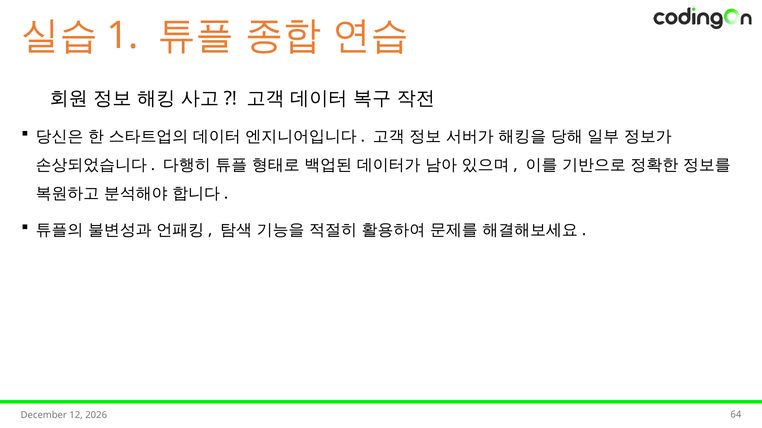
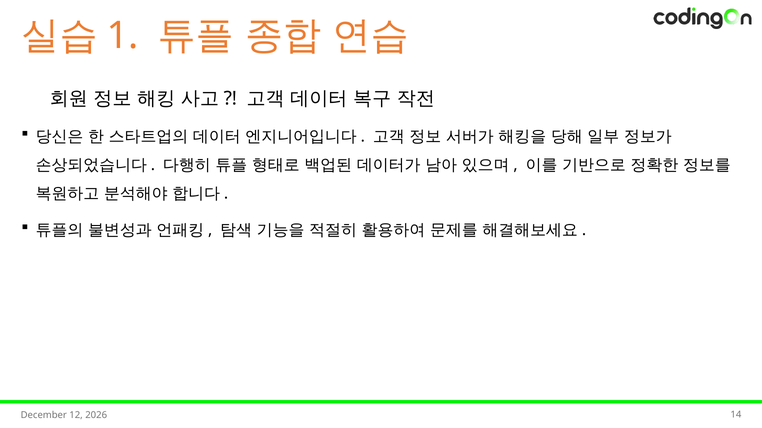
64: 64 -> 14 (736, 415)
